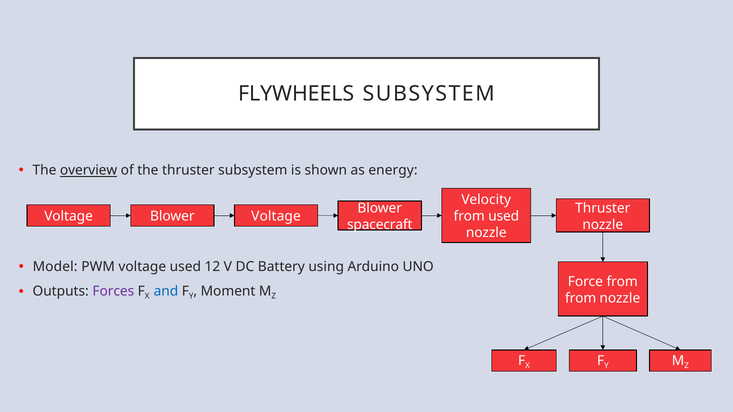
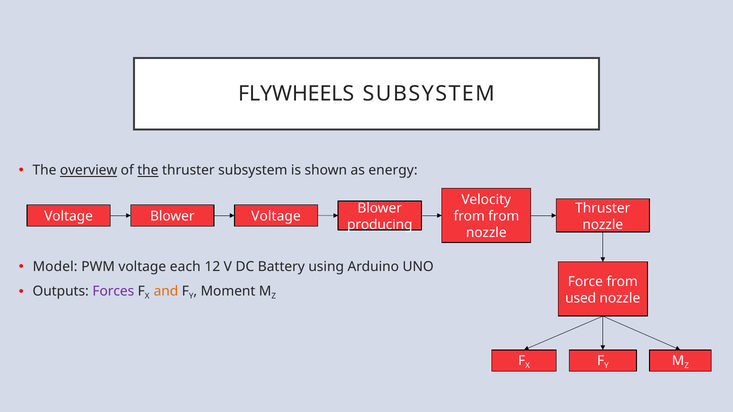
the underline: none -> present (148, 171)
from used: used -> from (504, 217)
spacecraft: spacecraft -> producing (380, 225)
voltage used: used -> each (185, 267)
and colour: blue -> orange (166, 291)
from: from -> used (581, 298)
